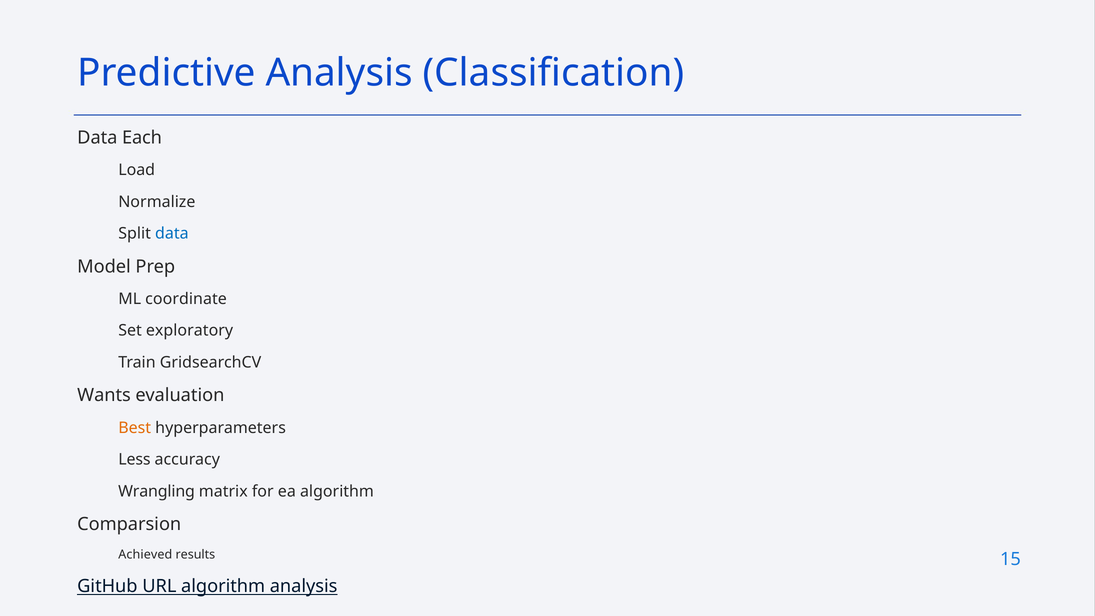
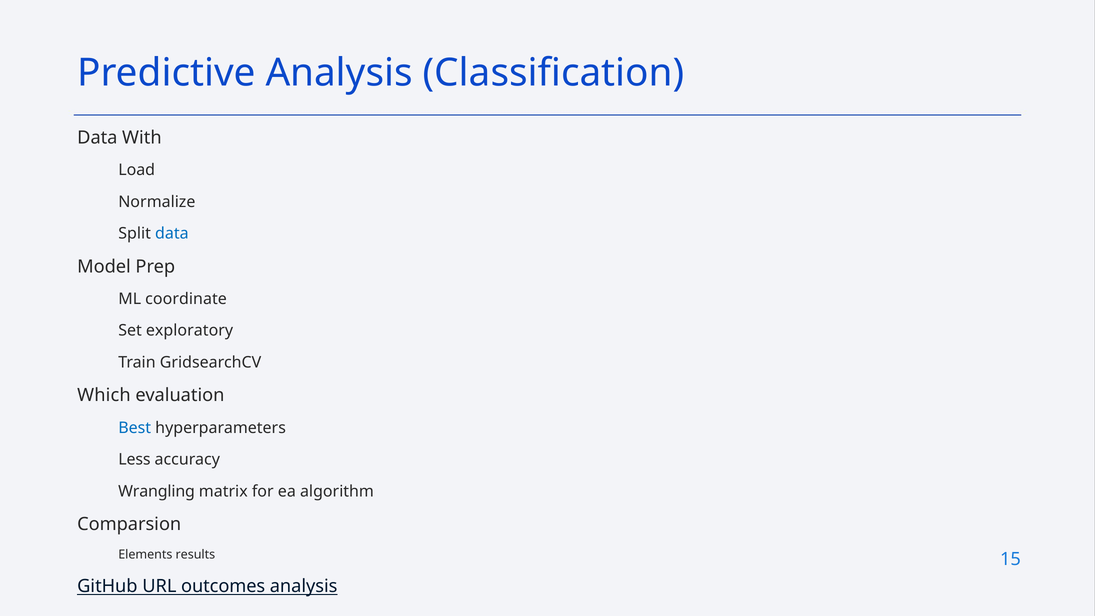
Each: Each -> With (142, 138)
Wants: Wants -> Which (104, 395)
Best colour: orange -> blue (135, 428)
Achieved: Achieved -> Elements (145, 555)
URL algorithm: algorithm -> outcomes (223, 586)
